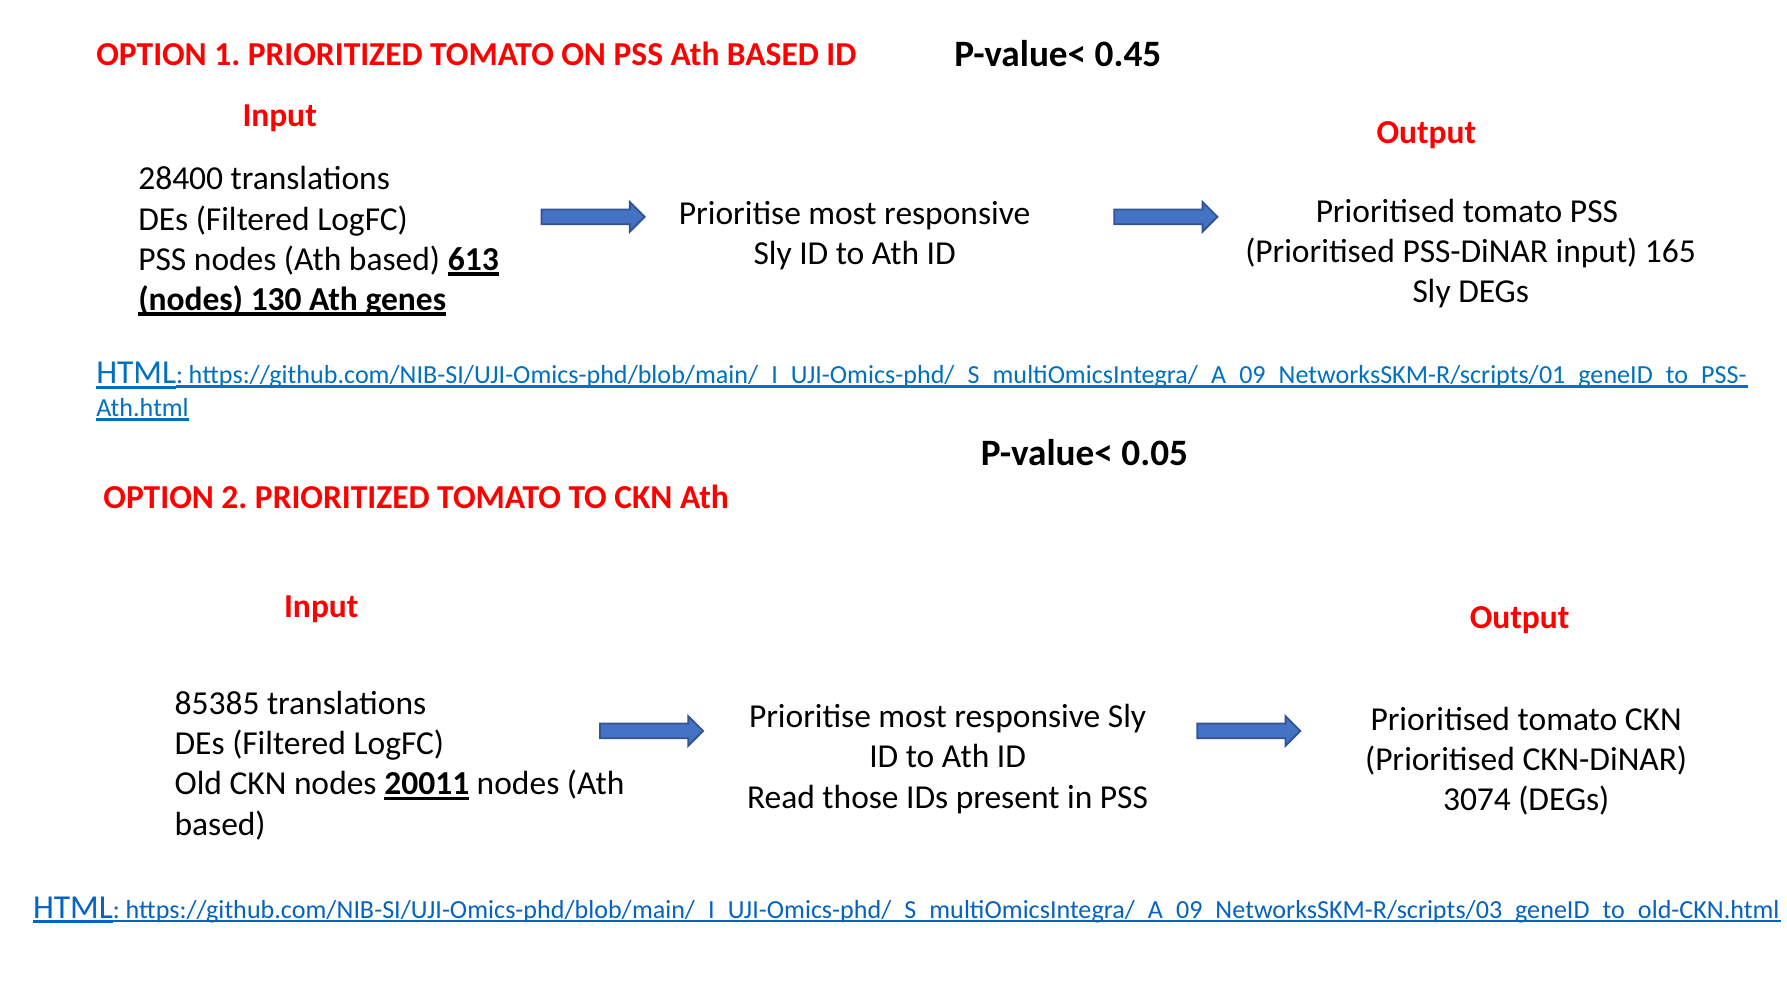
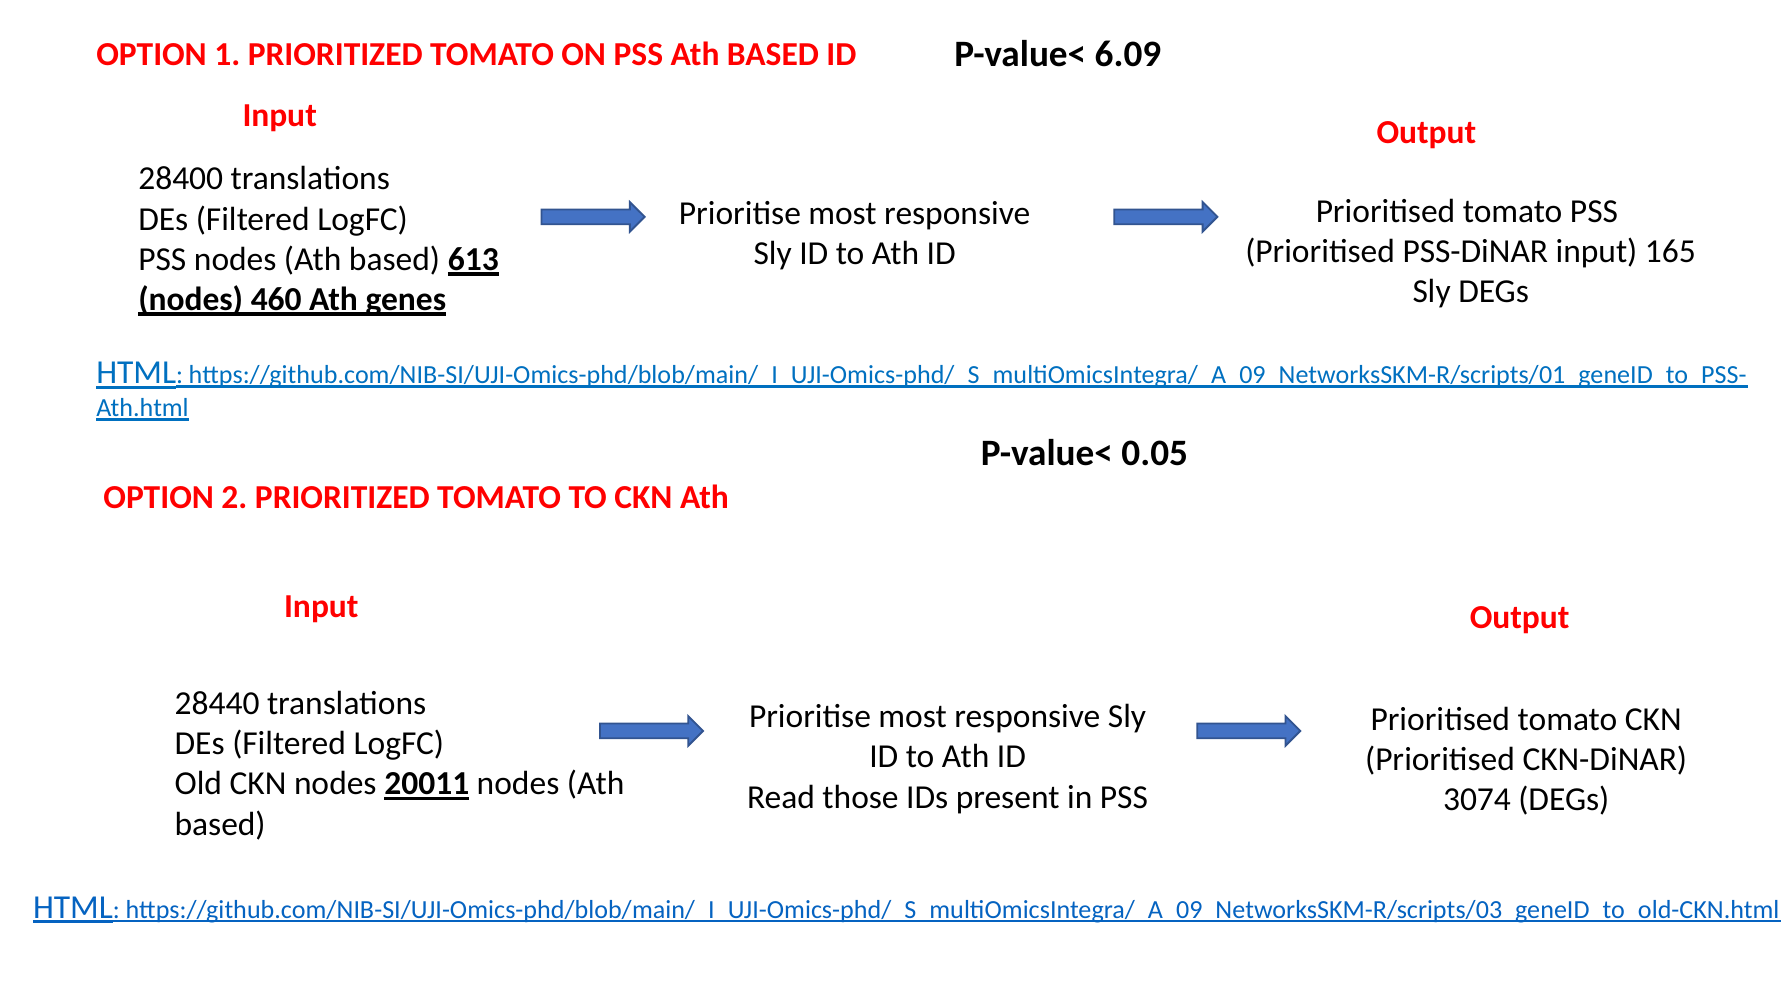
0.45: 0.45 -> 6.09 (1128, 55)
130: 130 -> 460 (276, 300)
85385: 85385 -> 28440 (217, 703)
